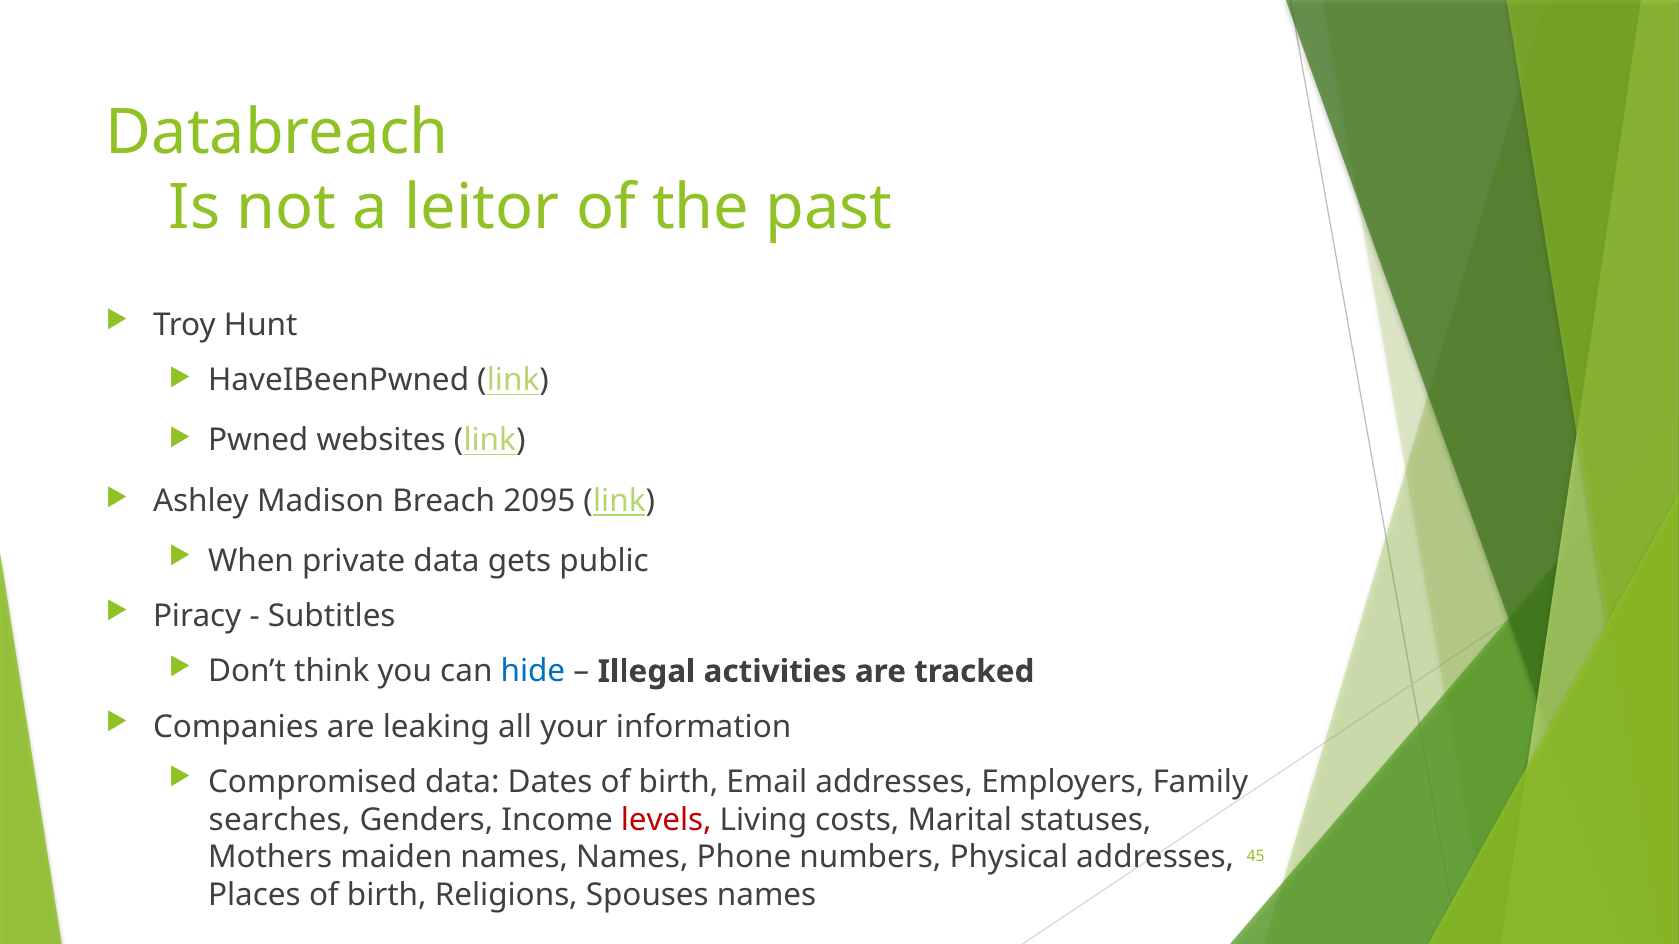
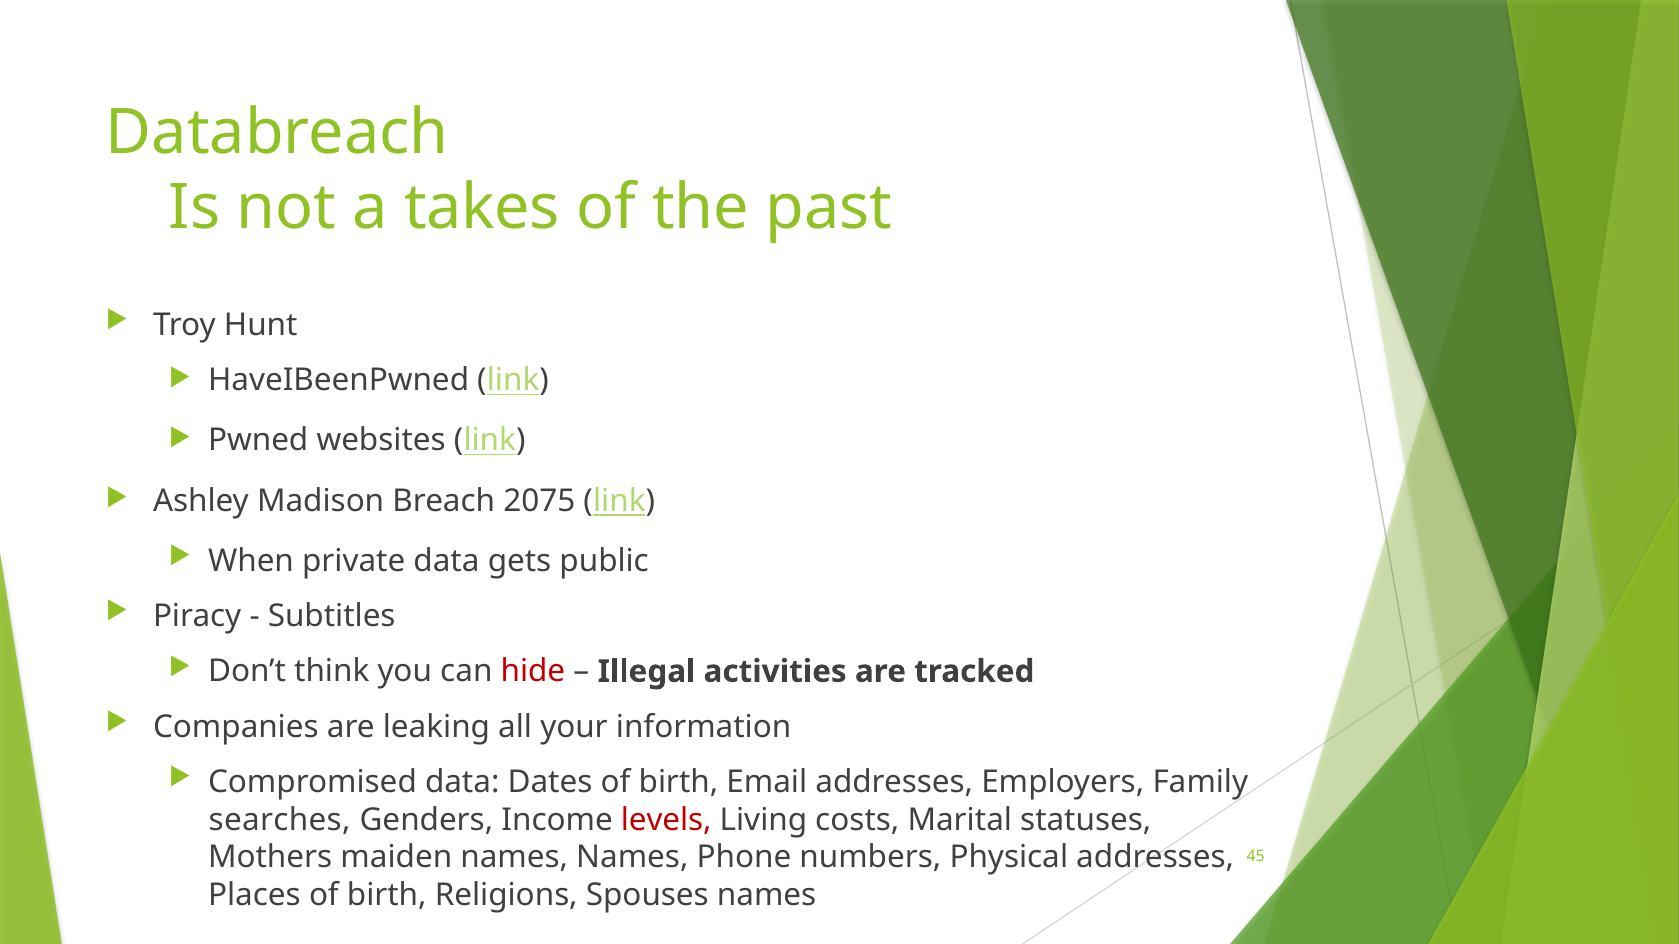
leitor: leitor -> takes (482, 208)
2095: 2095 -> 2075 (539, 501)
hide colour: blue -> red (533, 672)
